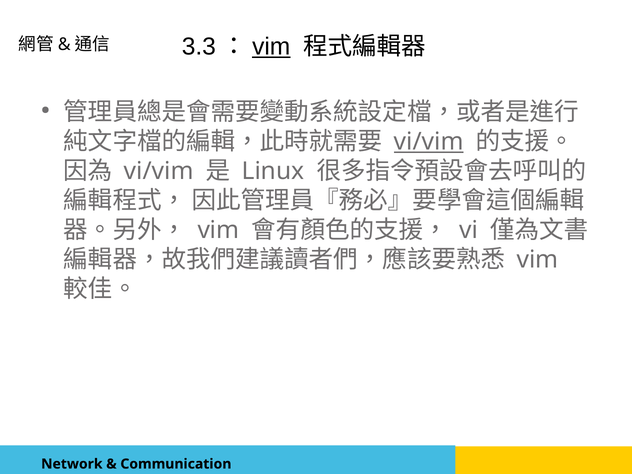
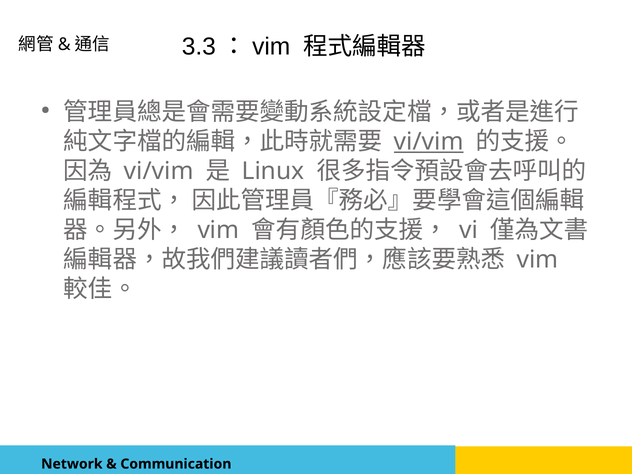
vim underline: present -> none (271, 47)
